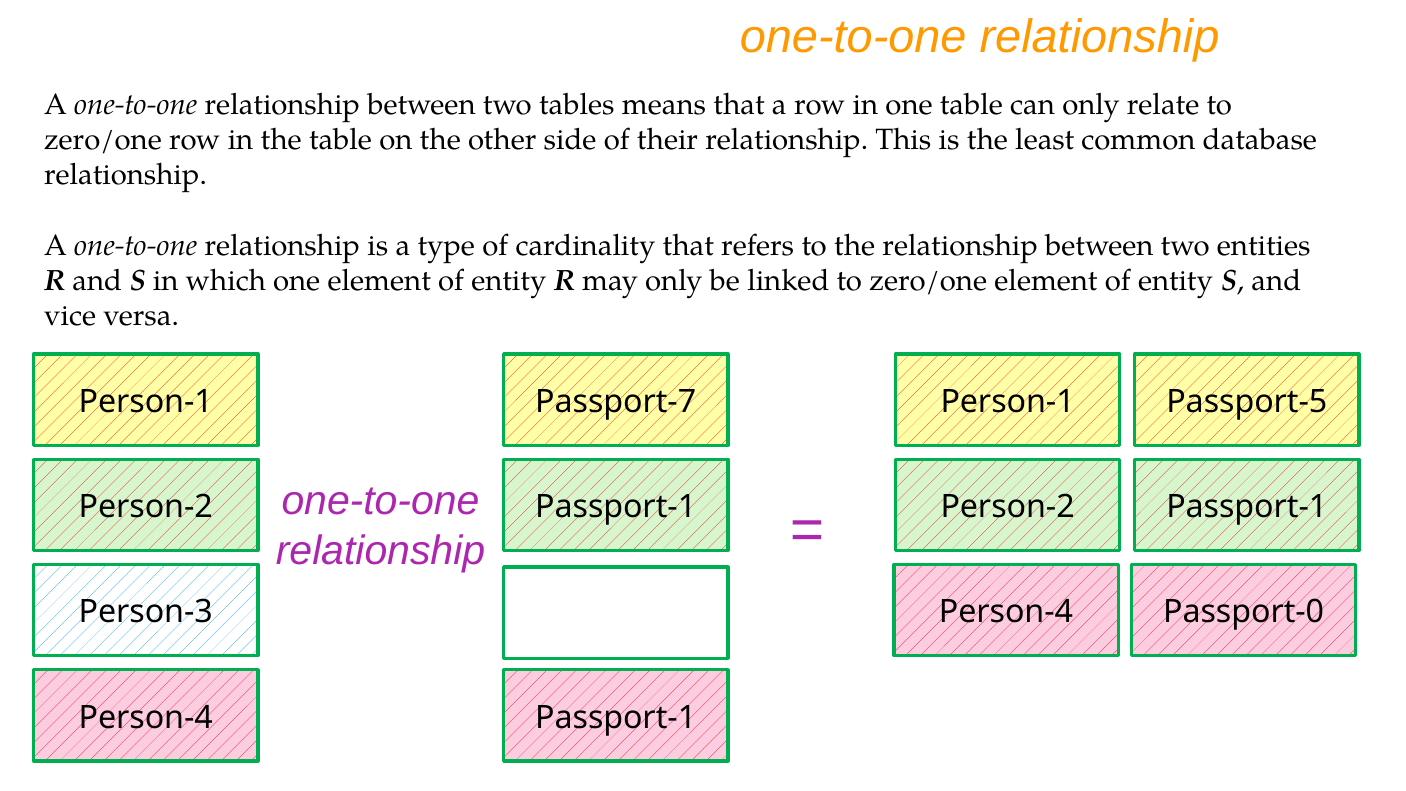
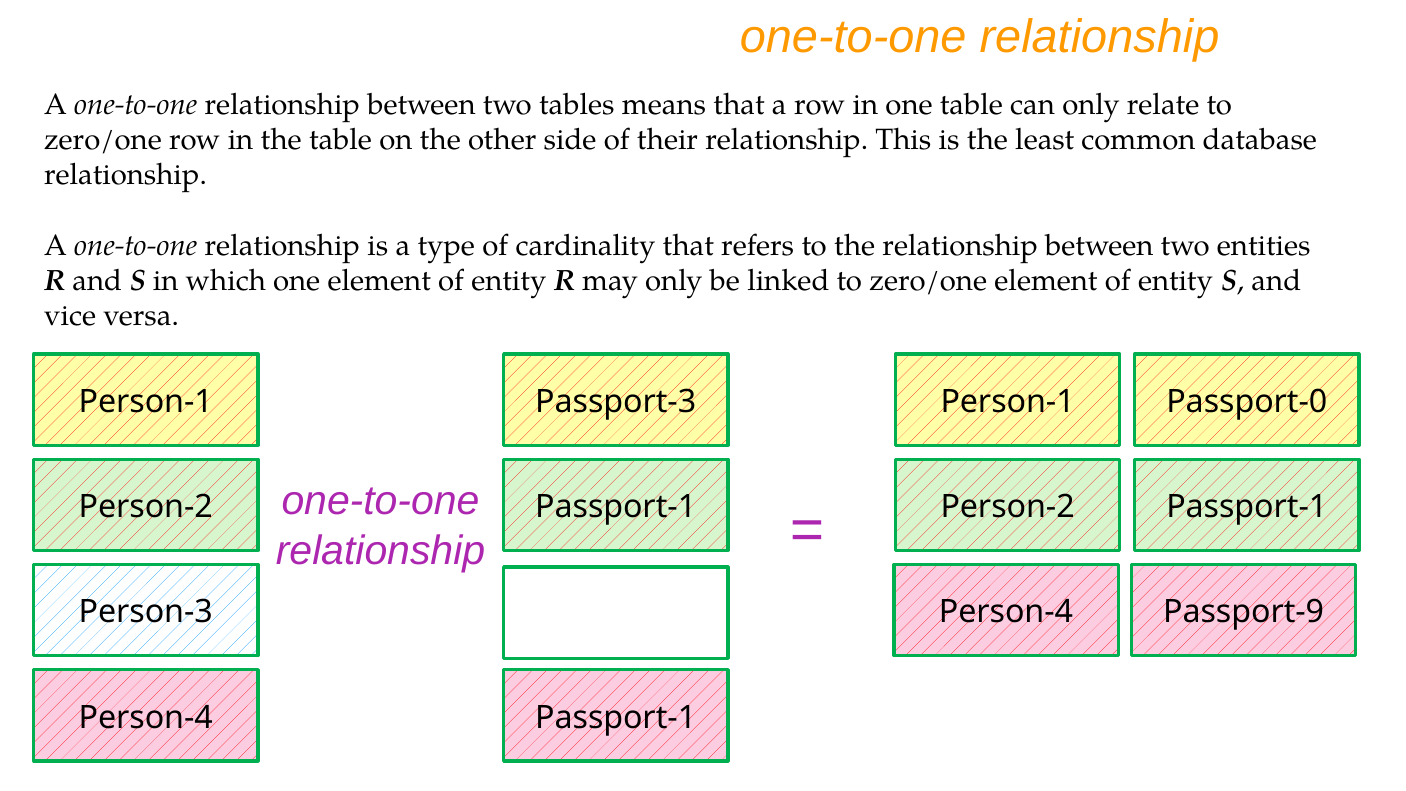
Passport-7: Passport-7 -> Passport-3 (616, 402)
Passport-5: Passport-5 -> Passport-0 (1247, 402)
Passport-0: Passport-0 -> Passport-9 (1244, 612)
